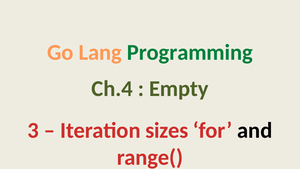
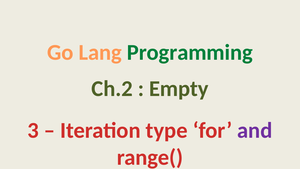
Ch.4: Ch.4 -> Ch.2 (112, 88)
sizes: sizes -> type (167, 130)
and colour: black -> purple (255, 130)
